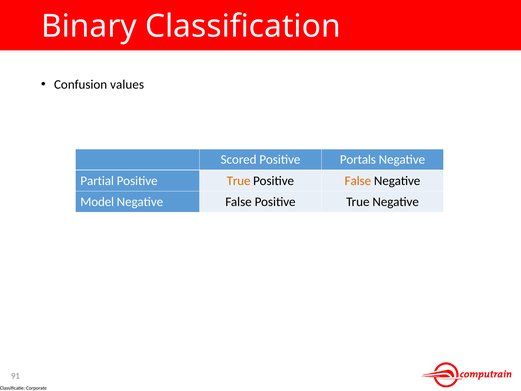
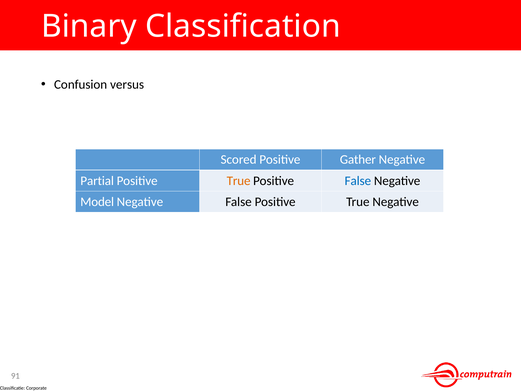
values: values -> versus (127, 84)
Portals: Portals -> Gather (358, 160)
False colour: orange -> blue (358, 181)
